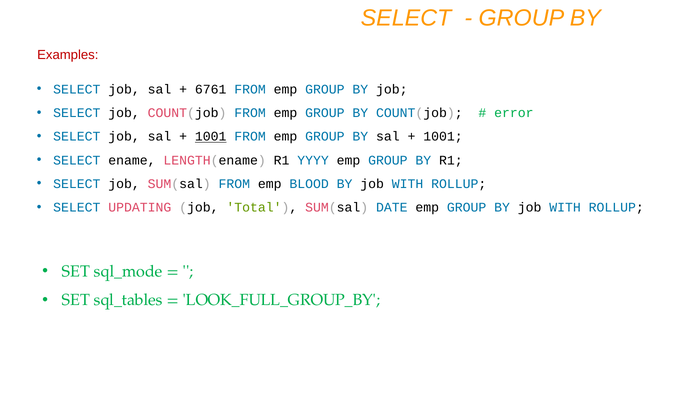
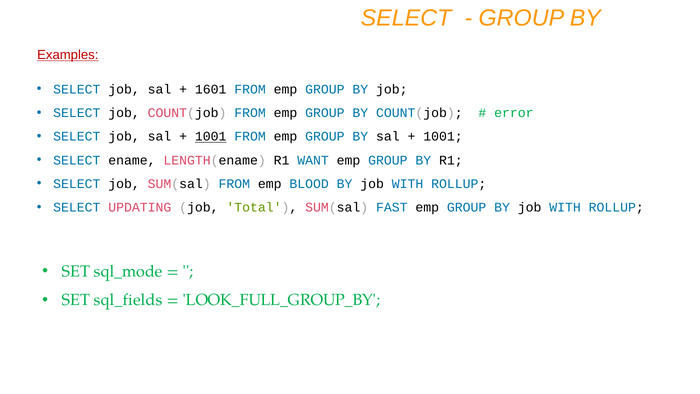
Examples underline: none -> present (68, 55)
6761: 6761 -> 1601 (211, 89)
YYYY: YYYY -> WANT (313, 160)
DATE: DATE -> FAST (392, 207)
sql_tables: sql_tables -> sql_fields (128, 300)
